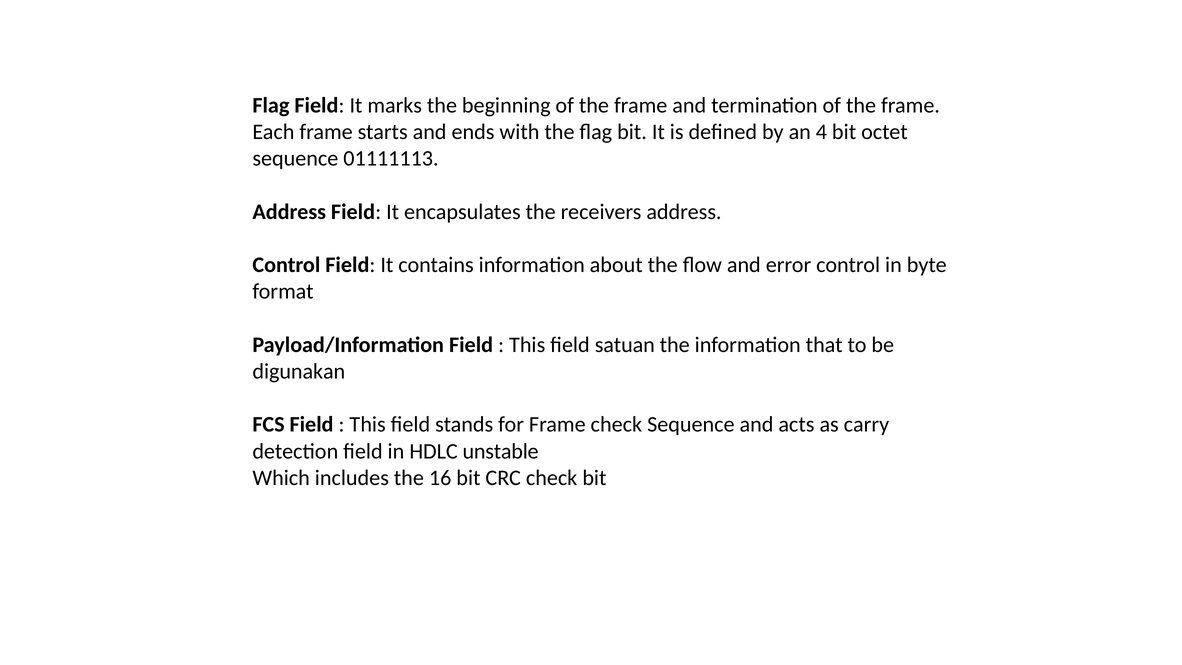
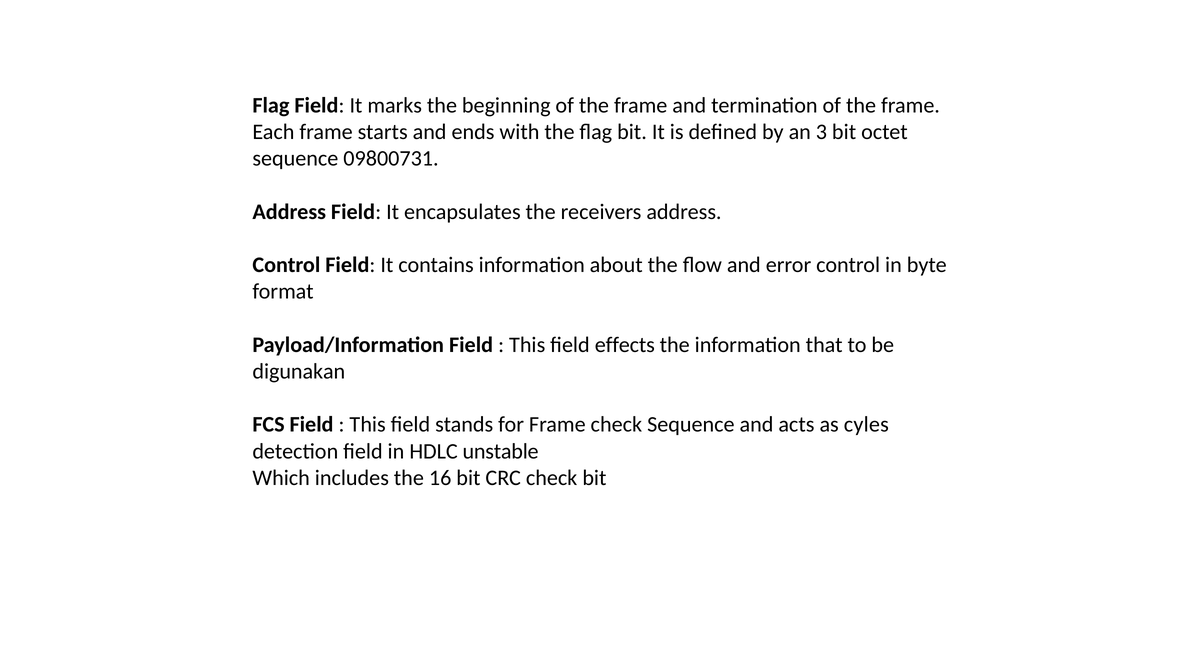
4: 4 -> 3 (821, 132)
01111113: 01111113 -> 09800731 (391, 159)
satuan: satuan -> effects (625, 345)
carry: carry -> cyles (866, 425)
